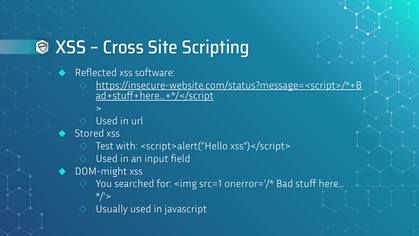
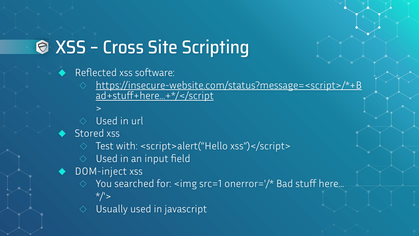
DOM-might: DOM-might -> DOM-inject (101, 171)
